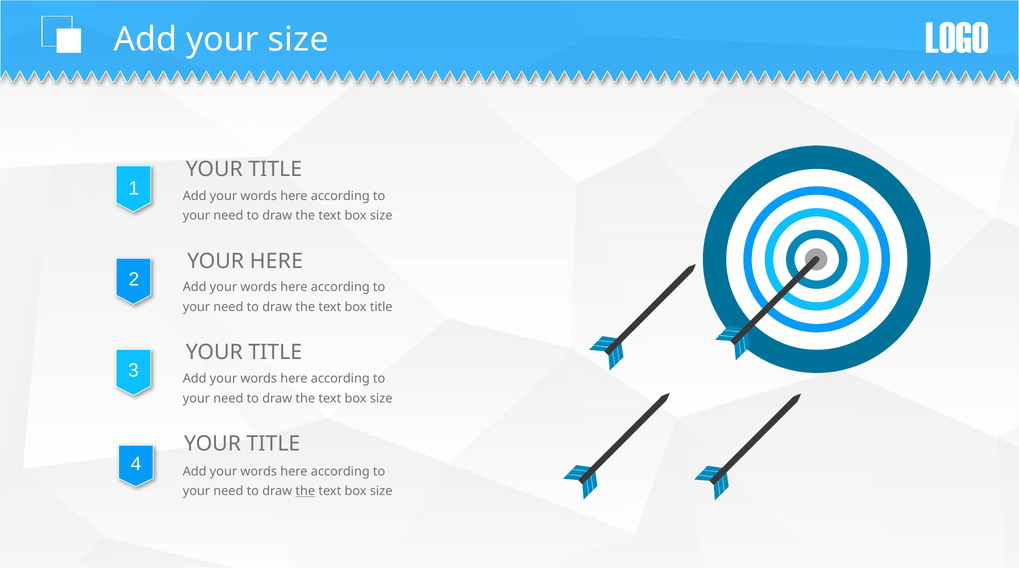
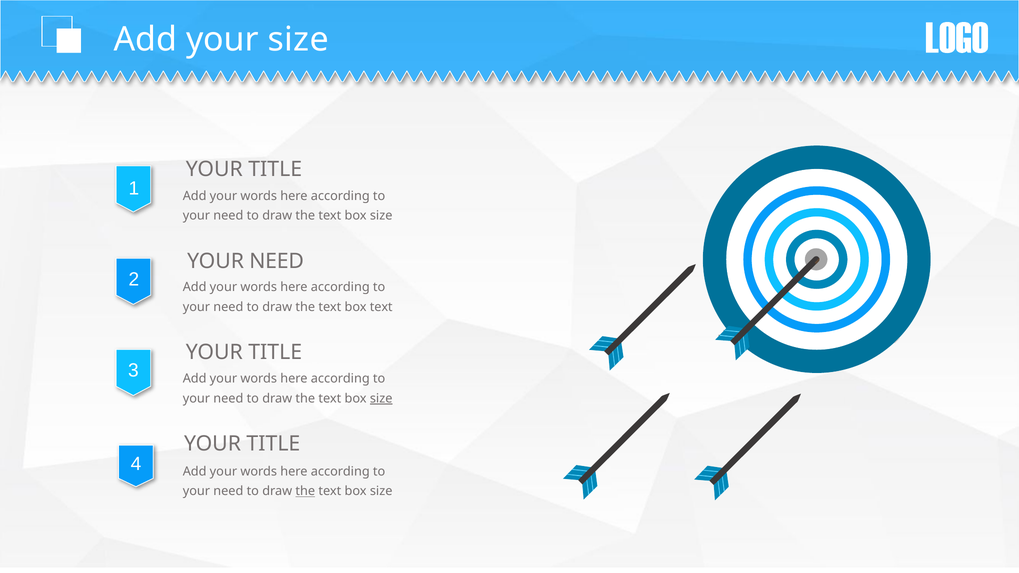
HERE: HERE -> NEED (277, 261)
box title: title -> text (381, 307)
size underline: none -> present (381, 399)
